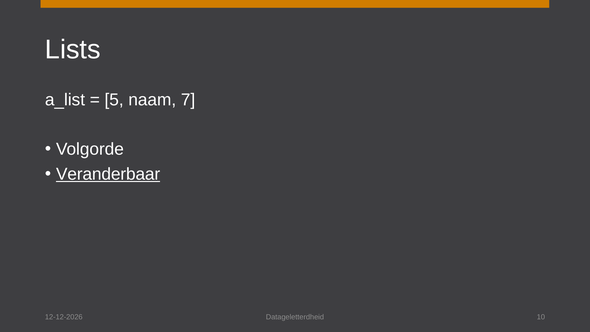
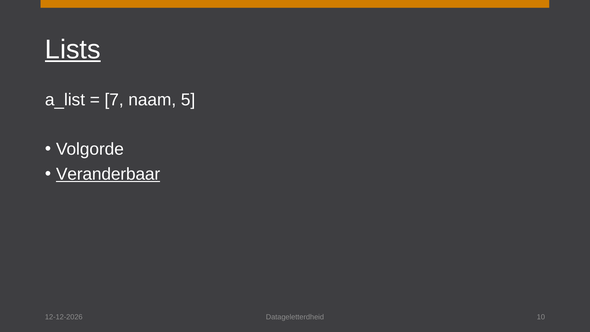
Lists underline: none -> present (73, 50)
5: 5 -> 7 (114, 100)
7: 7 -> 5 (188, 100)
